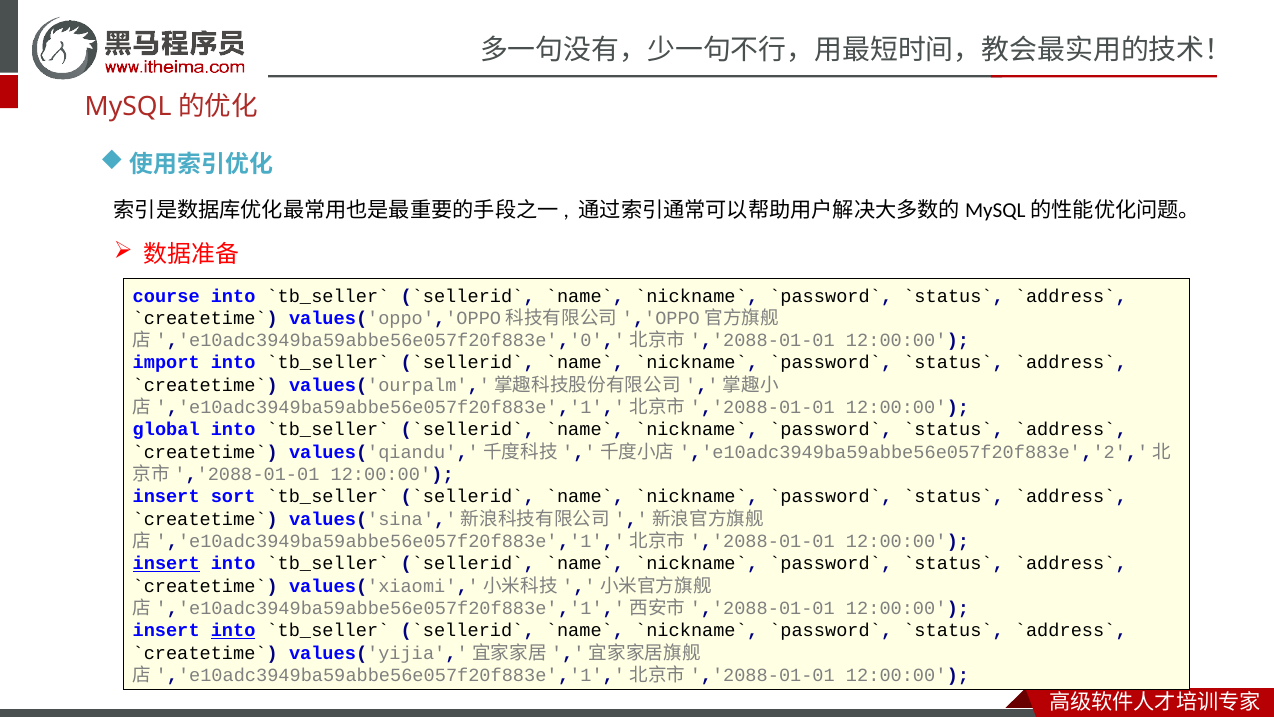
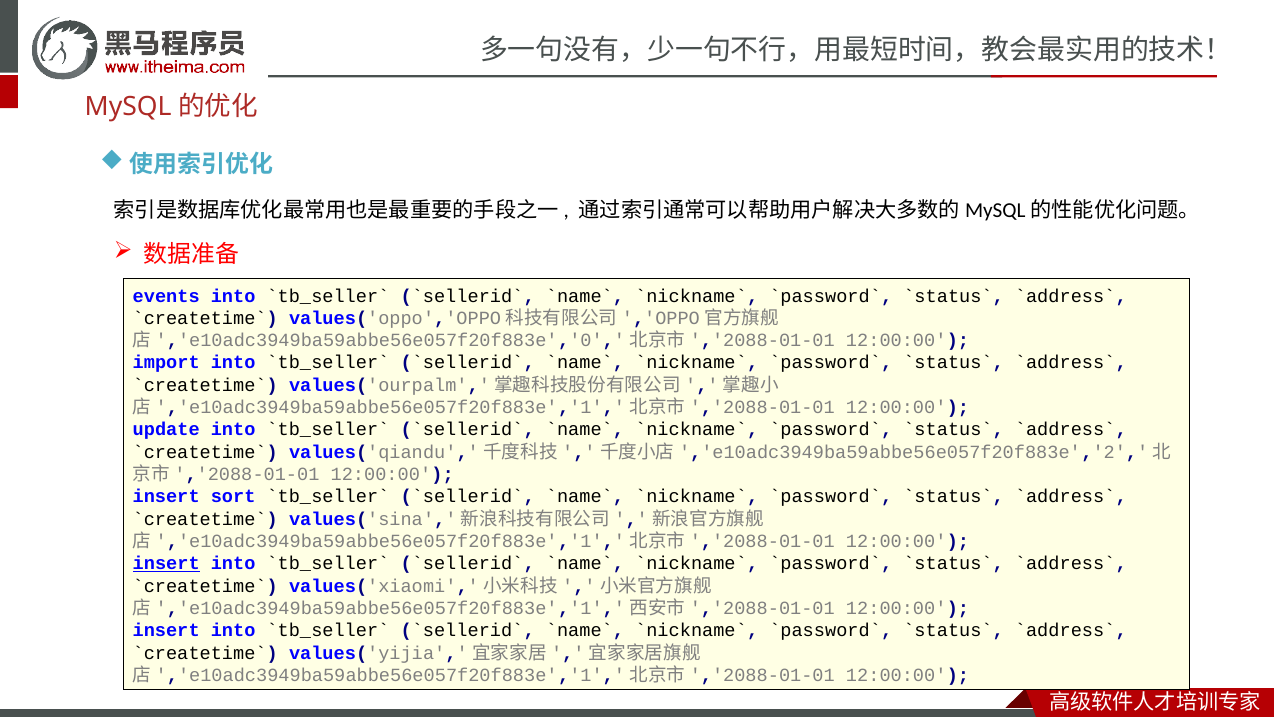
course: course -> events (166, 296)
global: global -> update (166, 430)
into underline: present -> none (233, 630)
